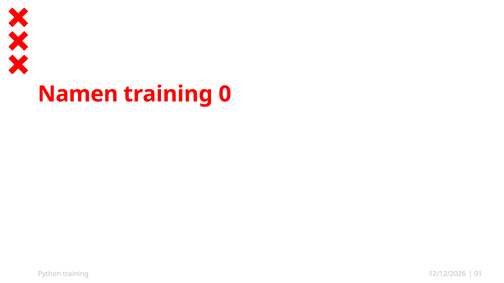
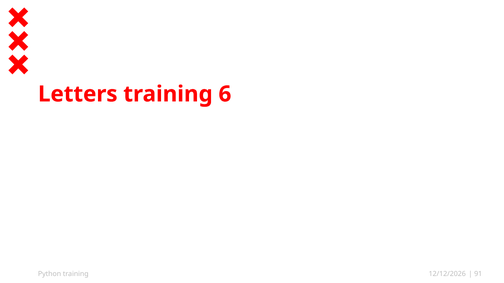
Namen: Namen -> Letters (78, 94)
0: 0 -> 6 (225, 94)
